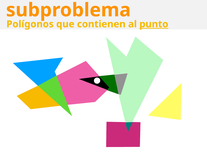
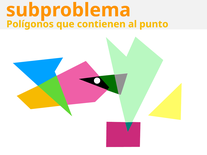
punto underline: present -> none (154, 24)
